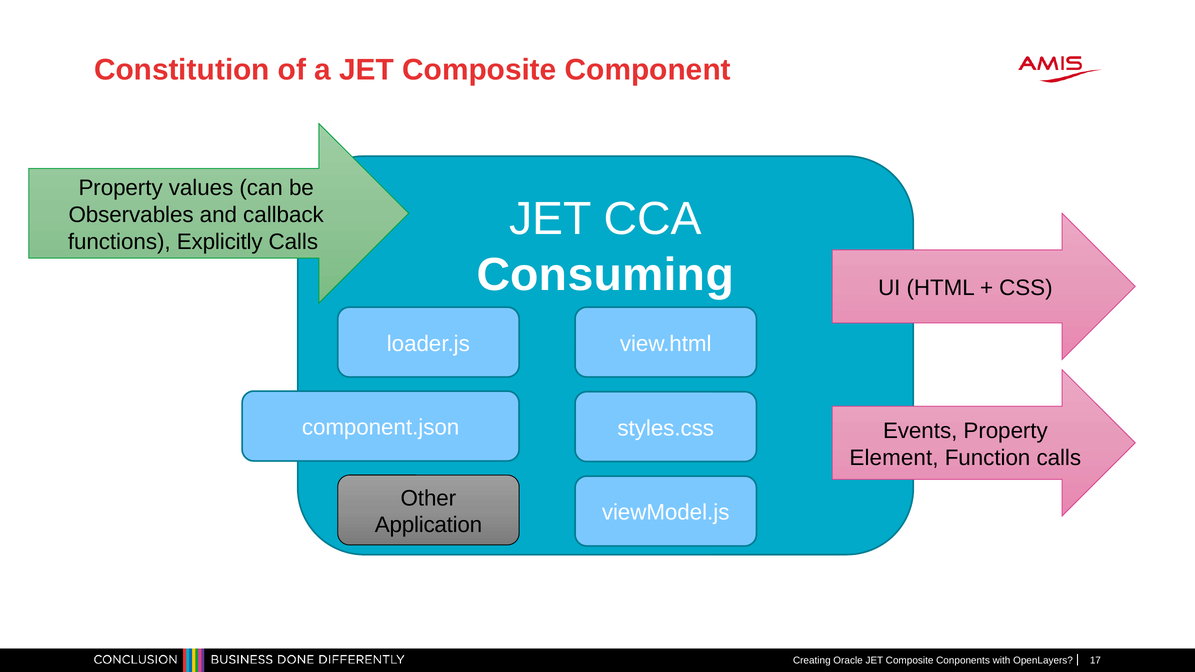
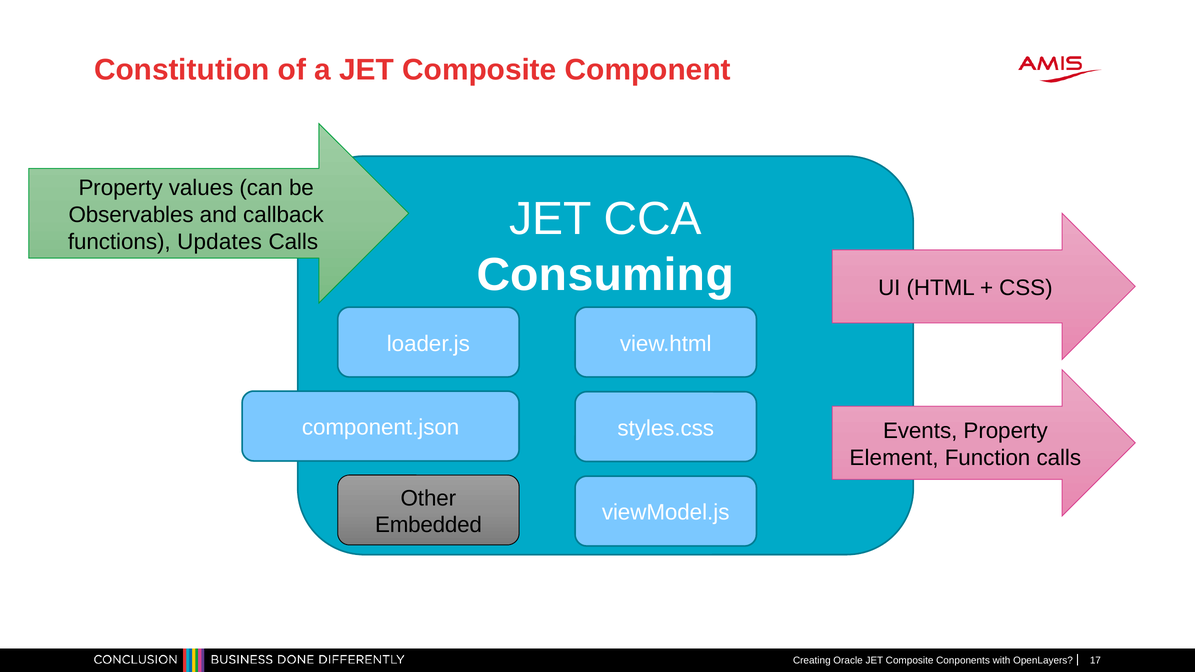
Explicitly: Explicitly -> Updates (220, 242)
Application: Application -> Embedded (428, 525)
